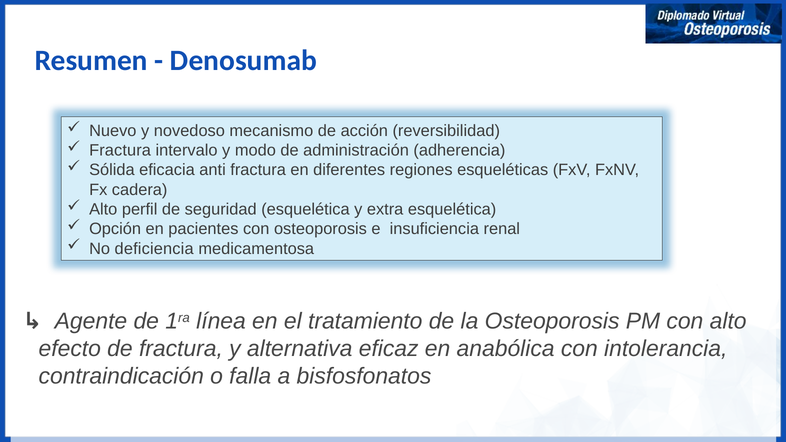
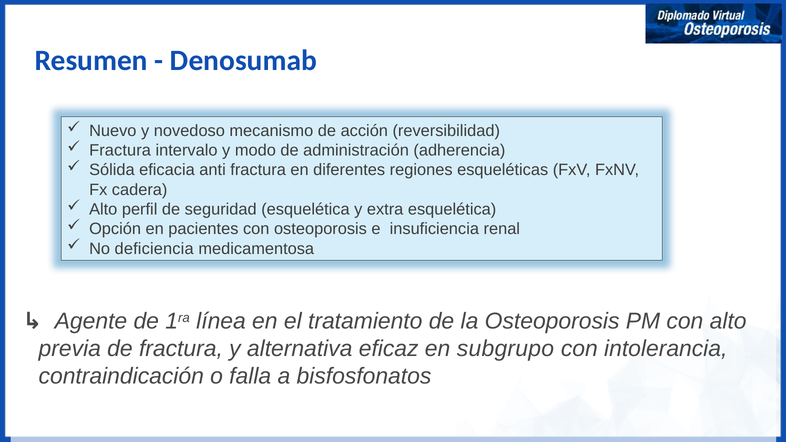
efecto: efecto -> previa (70, 349)
anabólica: anabólica -> subgrupo (505, 349)
